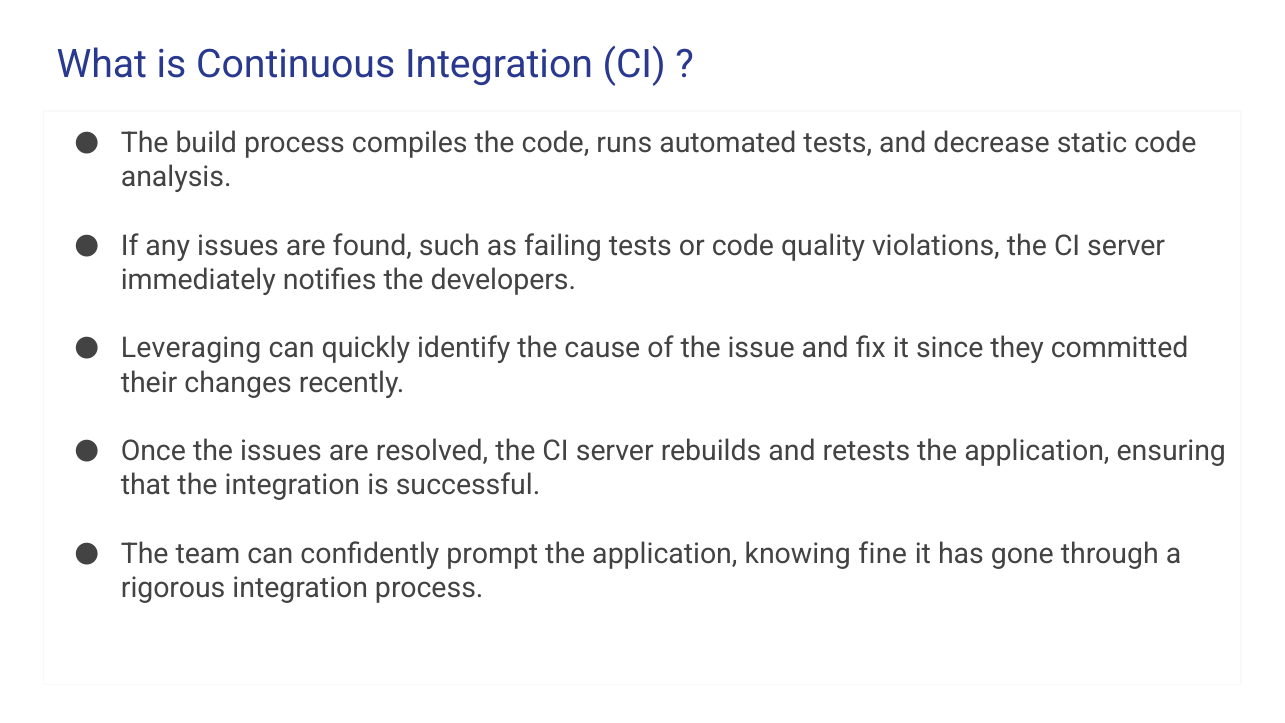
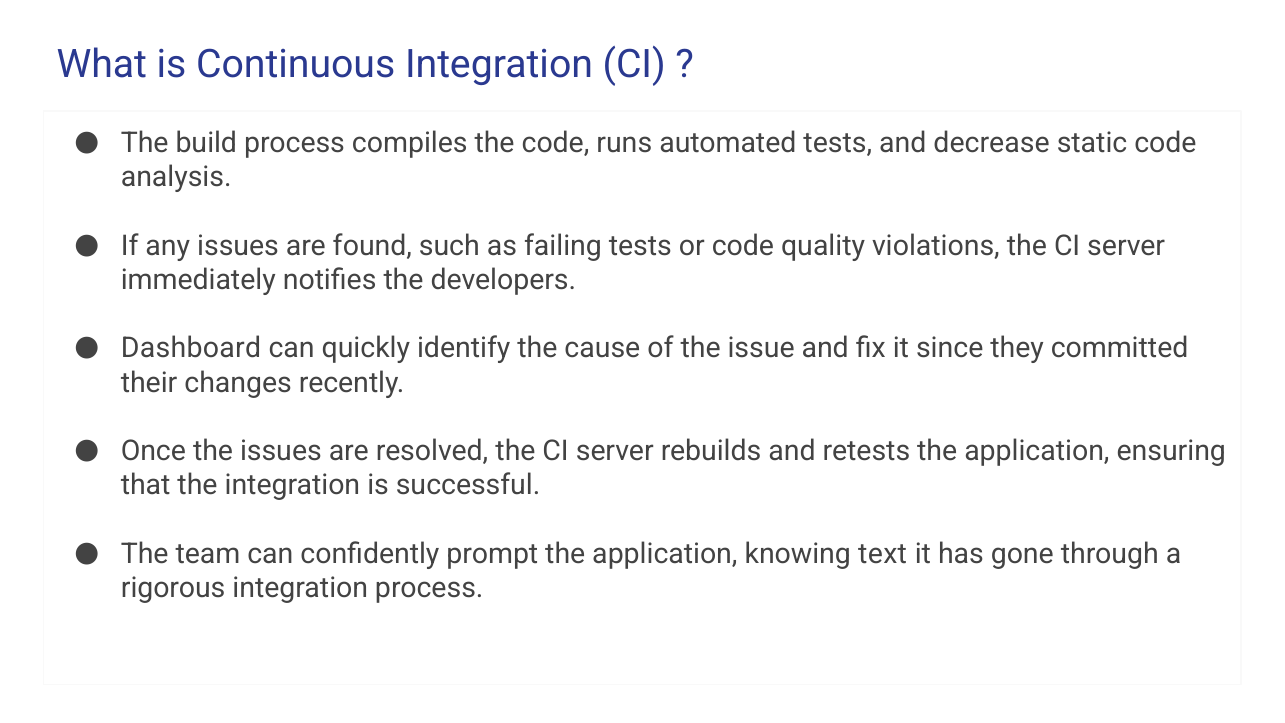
Leveraging: Leveraging -> Dashboard (191, 348)
fine: fine -> text (883, 554)
